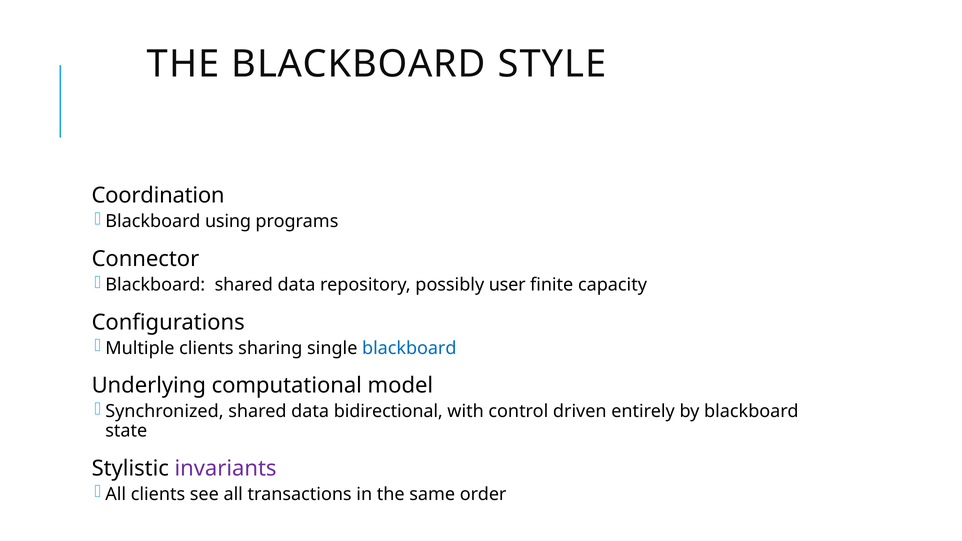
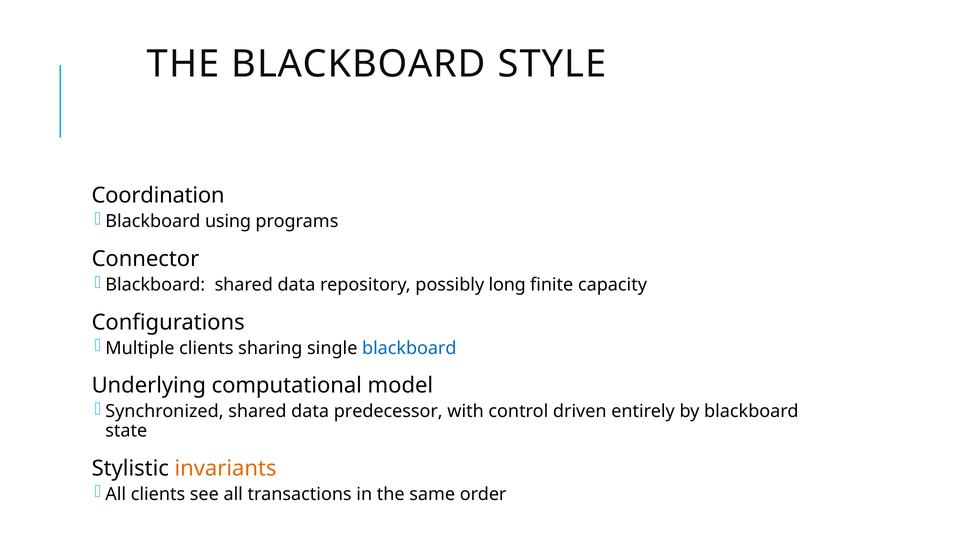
user: user -> long (507, 285)
bidirectional: bidirectional -> predecessor (388, 411)
invariants colour: purple -> orange (226, 469)
